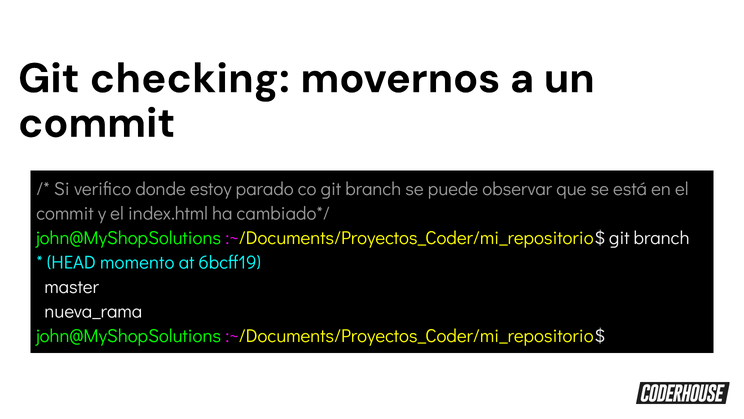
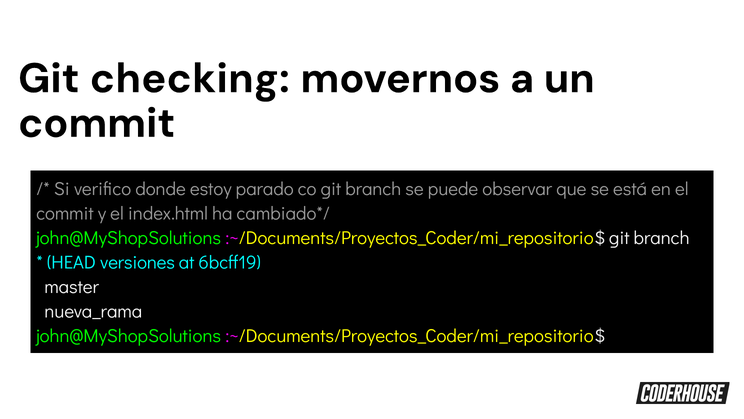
momento: momento -> versiones (137, 262)
